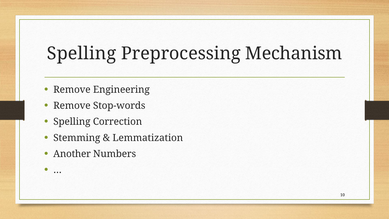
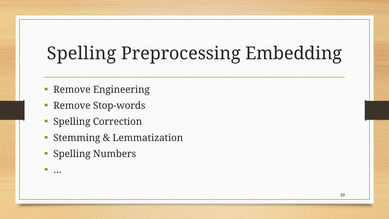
Mechanism: Mechanism -> Embedding (294, 53)
Another: Another -> Spelling (72, 154)
